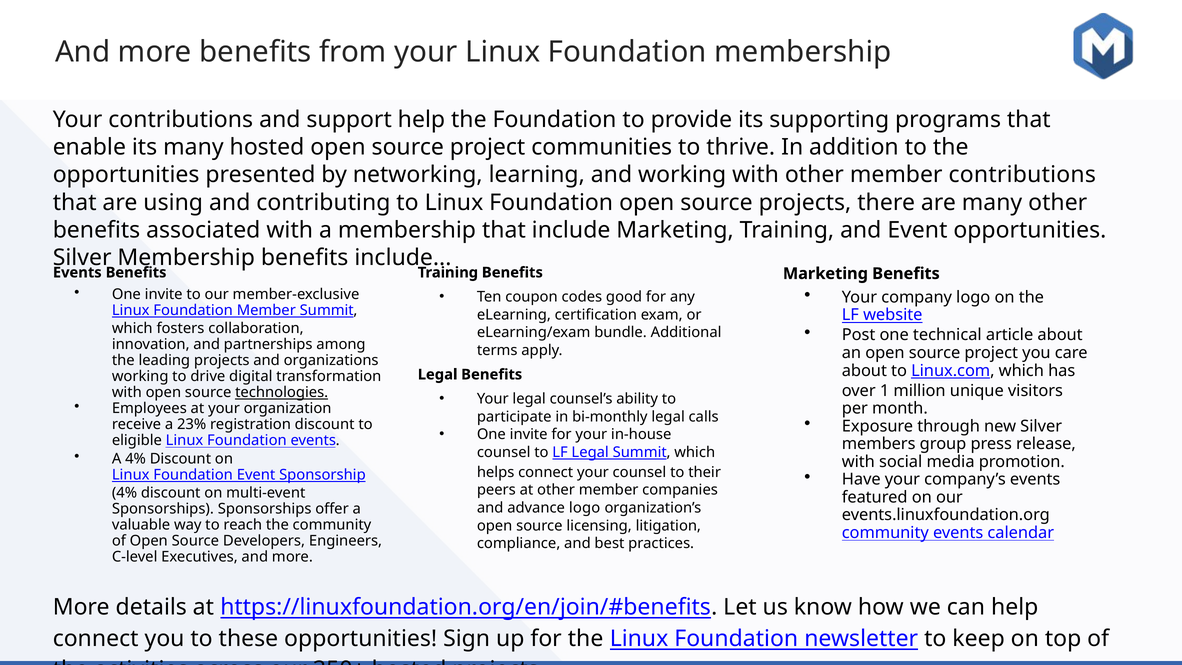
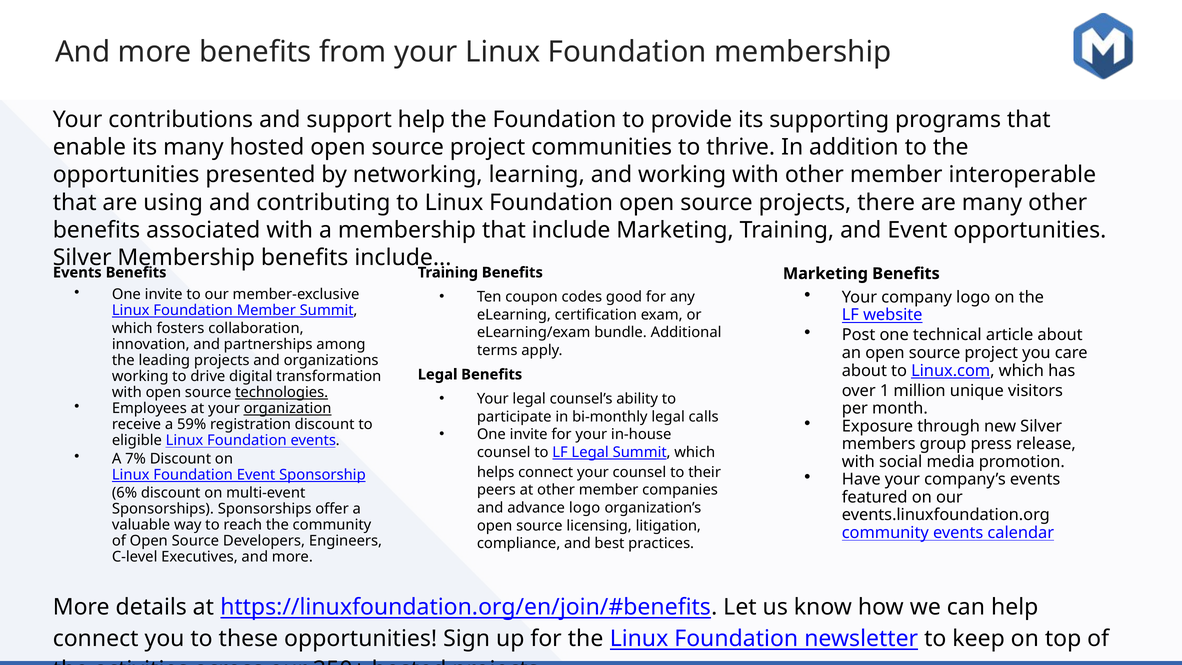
member contributions: contributions -> interoperable (1022, 175)
organization underline: none -> present (288, 408)
23%: 23% -> 59% (192, 424)
A 4%: 4% -> 7% (136, 459)
4%: 4% -> 6% (124, 493)
